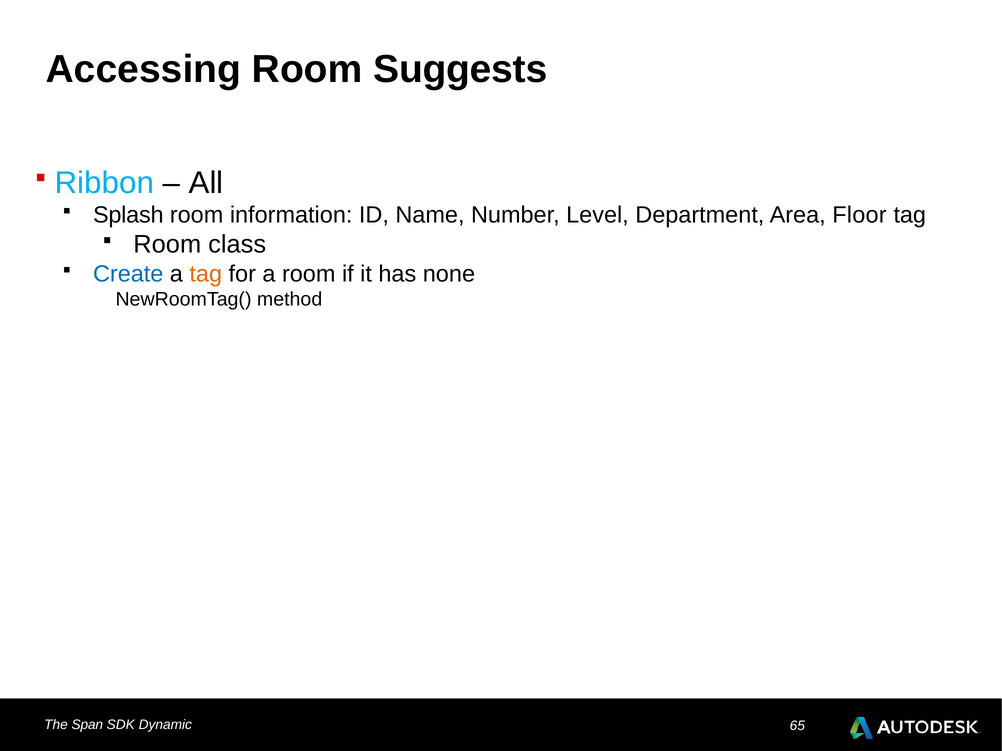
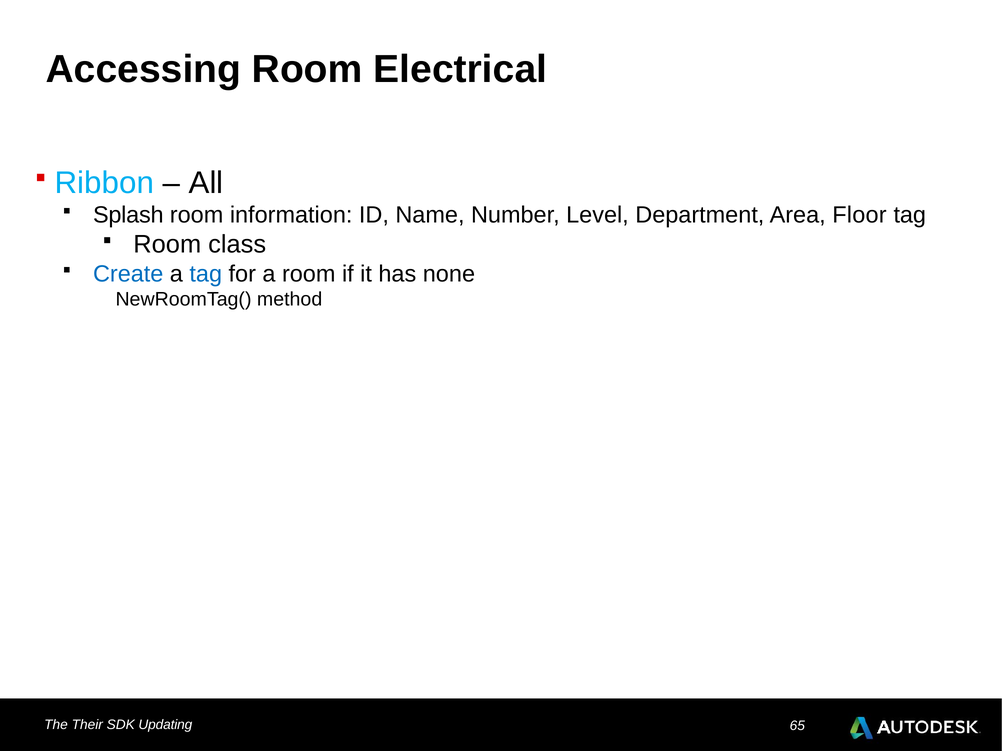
Suggests: Suggests -> Electrical (460, 70)
tag colour: orange -> blue (206, 274)
Span: Span -> Their (87, 725)
Dynamic: Dynamic -> Updating (165, 725)
